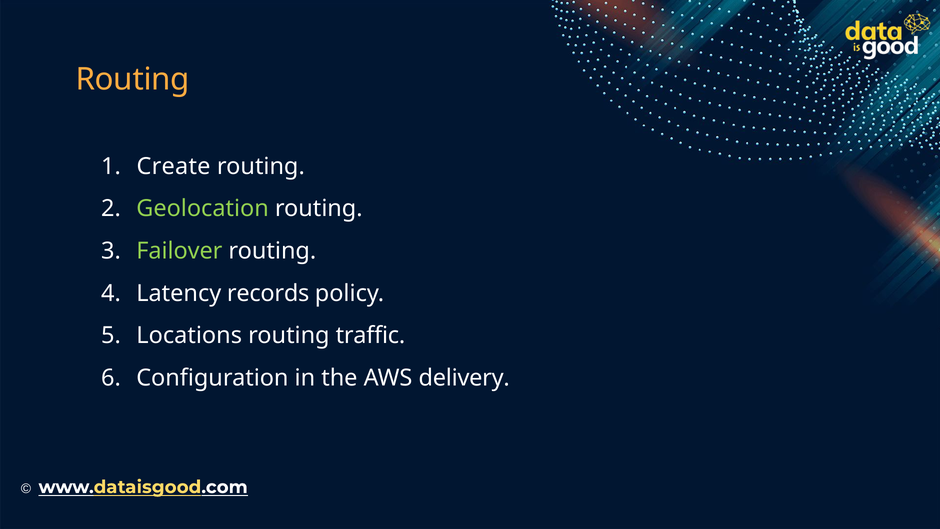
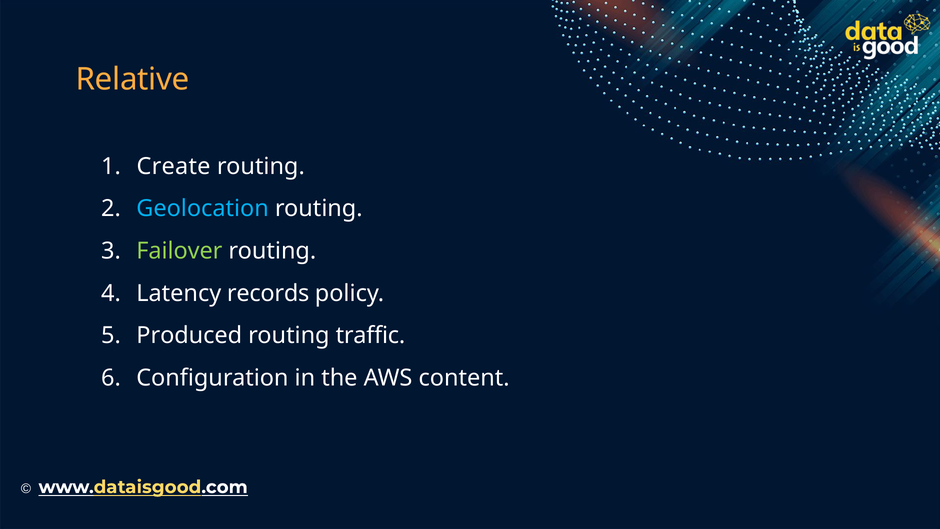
Routing: Routing -> Relative (133, 79)
Geolocation colour: light green -> light blue (203, 209)
Locations: Locations -> Produced (189, 335)
delivery: delivery -> content (464, 378)
